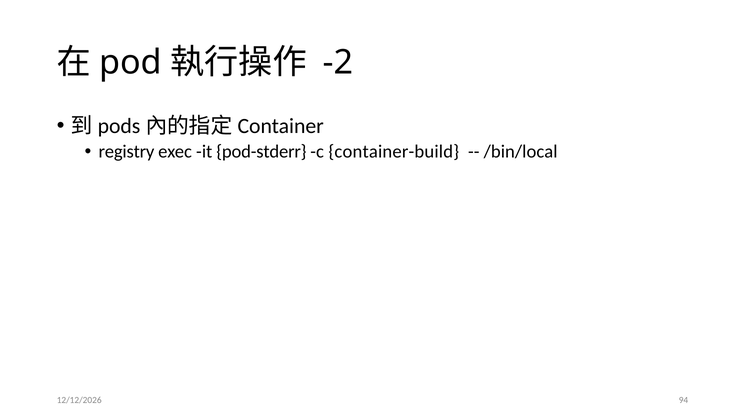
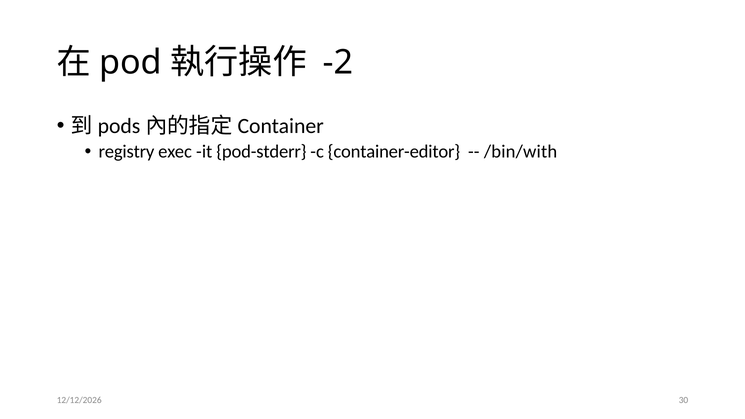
container-build: container-build -> container-editor (394, 152)
/bin/local: /bin/local -> /bin/with (521, 152)
94: 94 -> 30 (683, 400)
